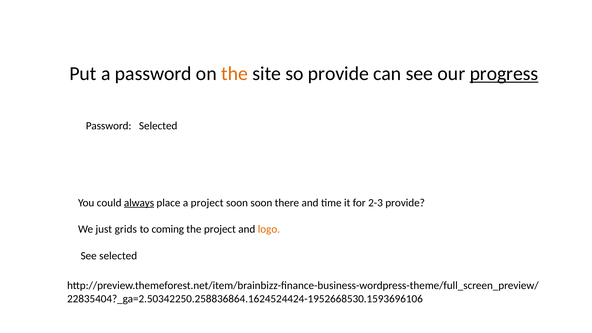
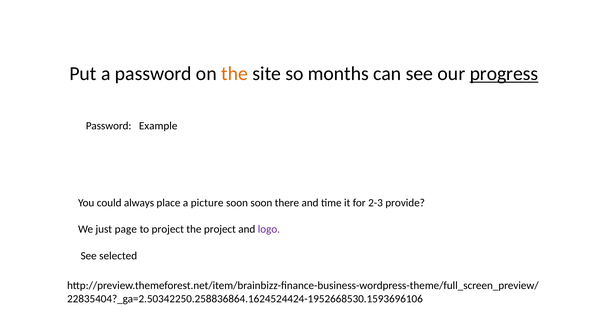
so provide: provide -> months (338, 74)
Password Selected: Selected -> Example (158, 126)
always underline: present -> none (139, 203)
a project: project -> picture (207, 203)
grids: grids -> page (126, 229)
to coming: coming -> project (168, 229)
logo colour: orange -> purple (269, 229)
